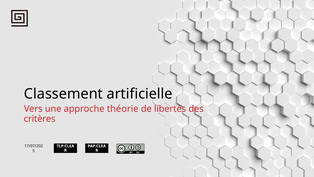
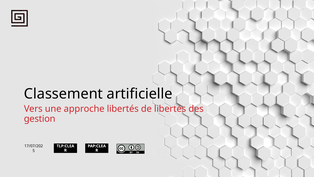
approche théorie: théorie -> libertés (123, 109)
critères: critères -> gestion (40, 119)
